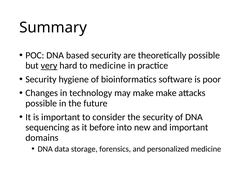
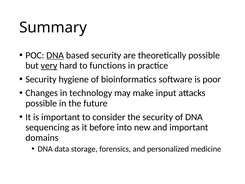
DNA underline: none -> present (55, 55)
to medicine: medicine -> functions (108, 66)
make make: make -> input (166, 93)
